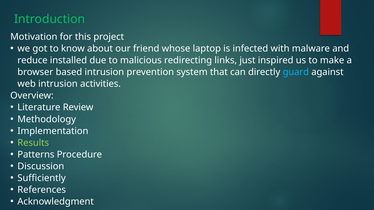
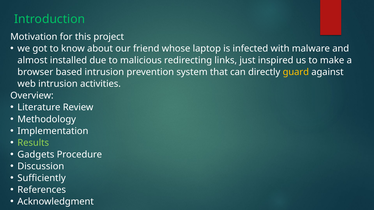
reduce: reduce -> almost (32, 60)
guard colour: light blue -> yellow (296, 72)
Patterns: Patterns -> Gadgets (36, 155)
